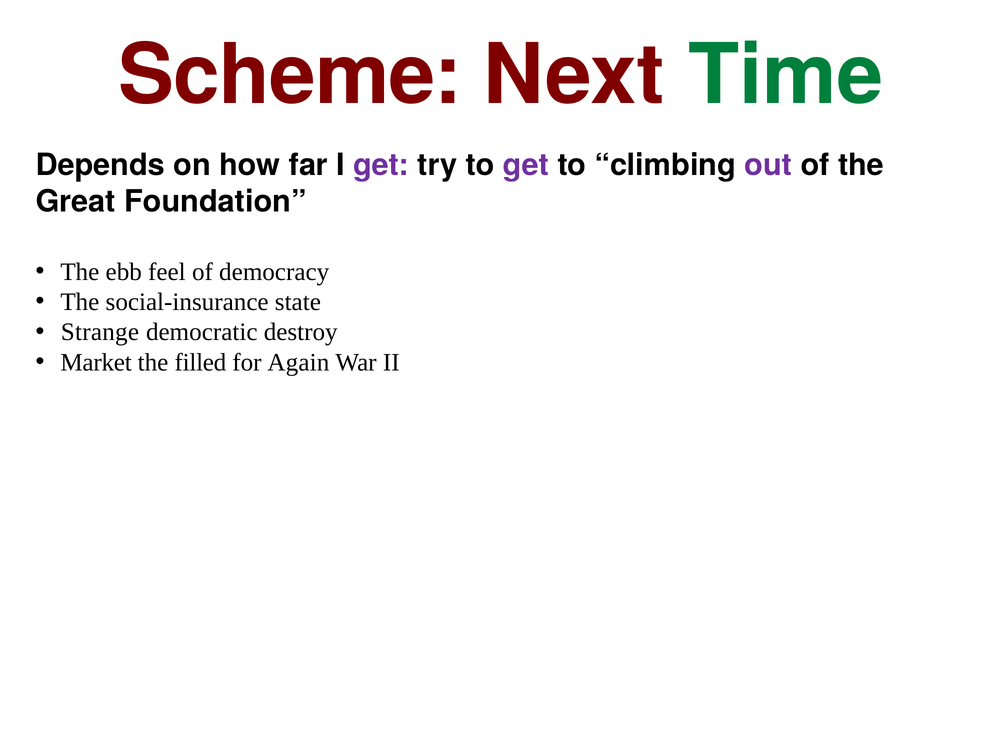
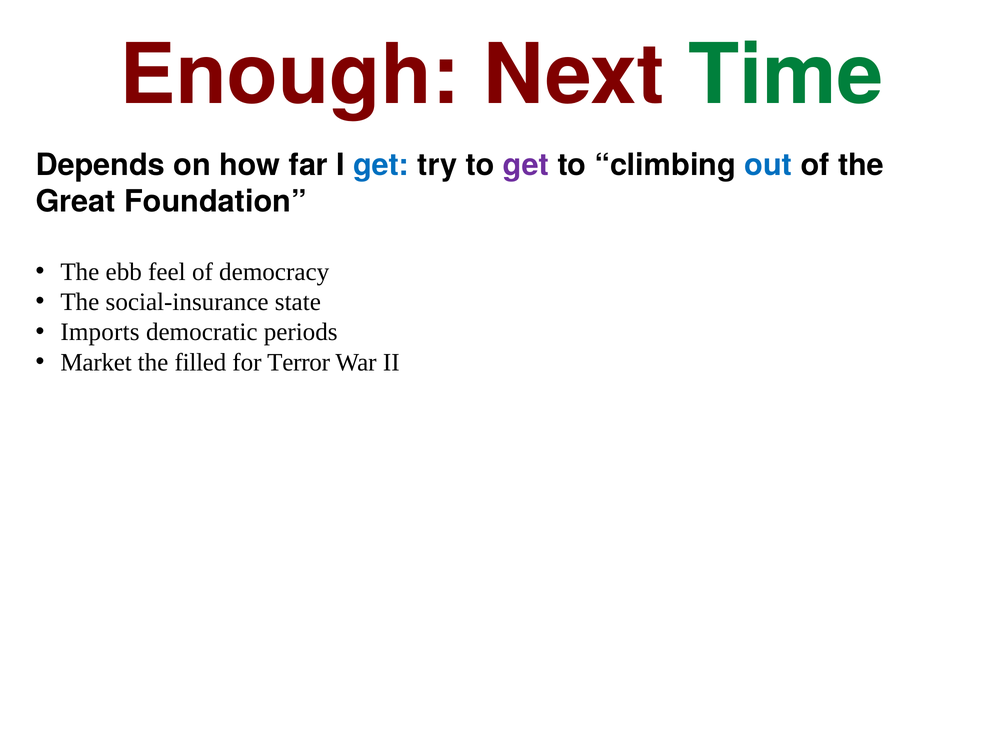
Scheme: Scheme -> Enough (290, 75)
get colour: purple -> blue (381, 165)
out colour: purple -> blue (768, 165)
Strange: Strange -> Imports (100, 332)
destroy: destroy -> periods (301, 332)
Again: Again -> Terror (299, 362)
